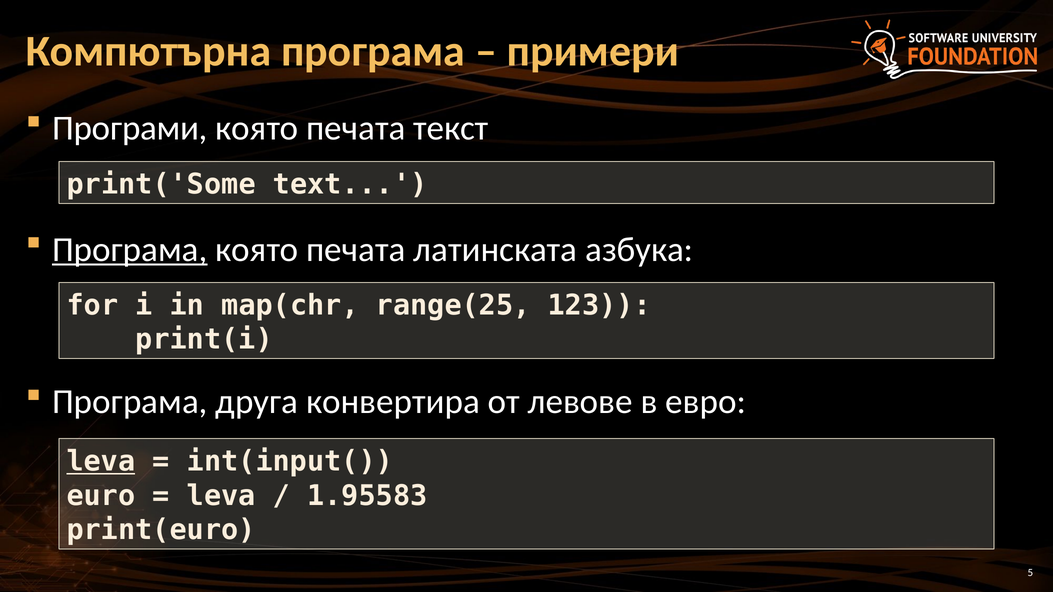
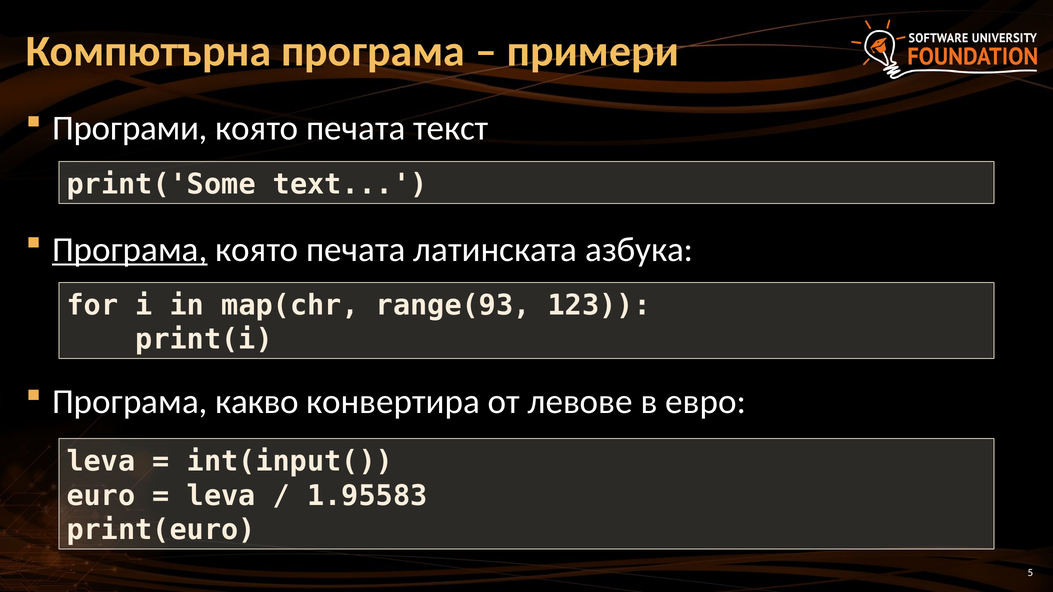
range(25: range(25 -> range(93 (453, 306)
друга: друга -> какво (257, 402)
leva underline: present -> none (101, 462)
